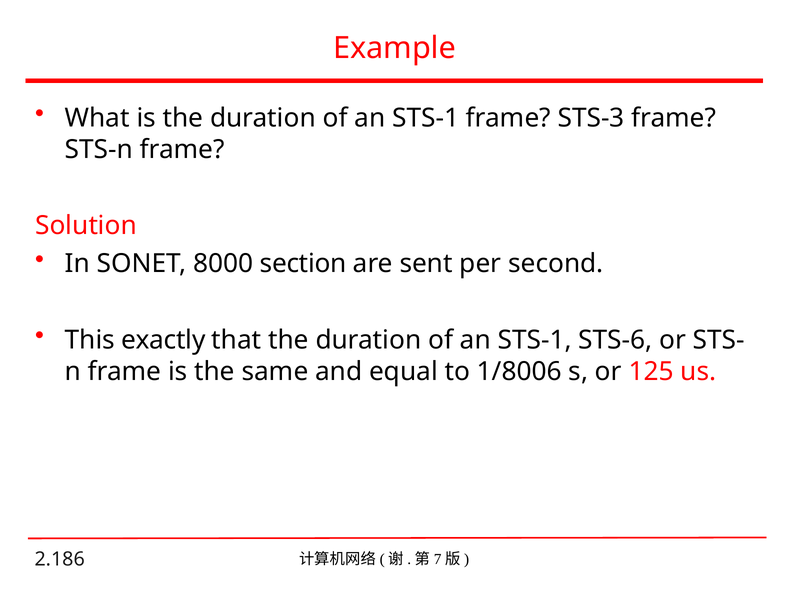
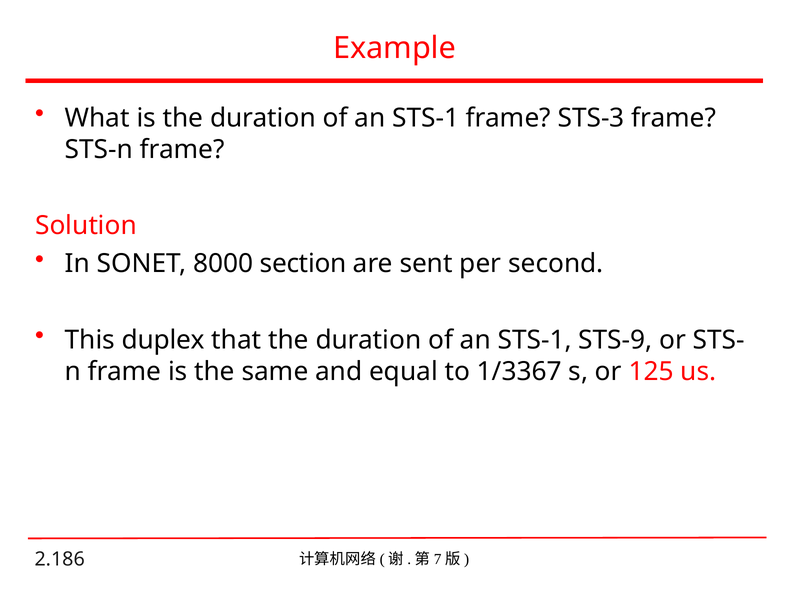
exactly: exactly -> duplex (163, 340)
STS-6: STS-6 -> STS-9 (615, 340)
1/8006: 1/8006 -> 1/3367 (519, 371)
